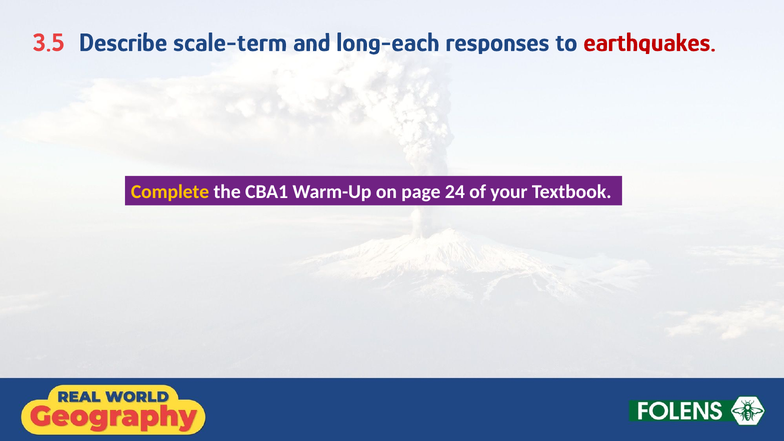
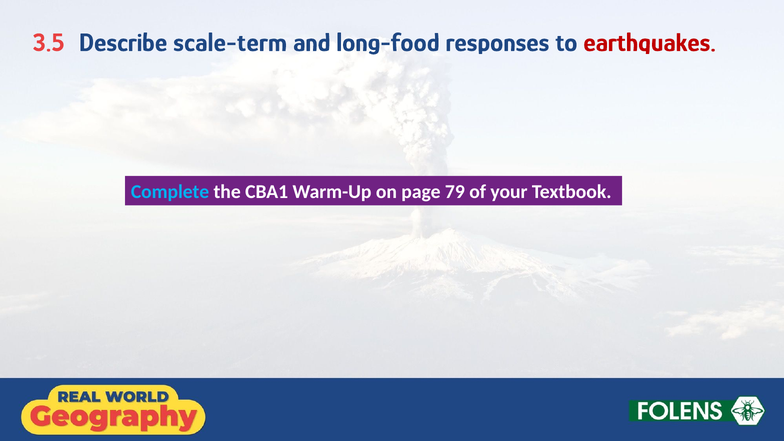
long-each: long-each -> long-food (388, 42)
Complete colour: yellow -> light blue (170, 192)
24: 24 -> 79 (455, 192)
